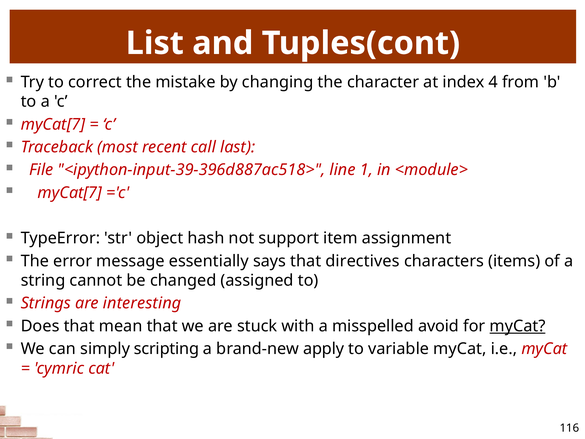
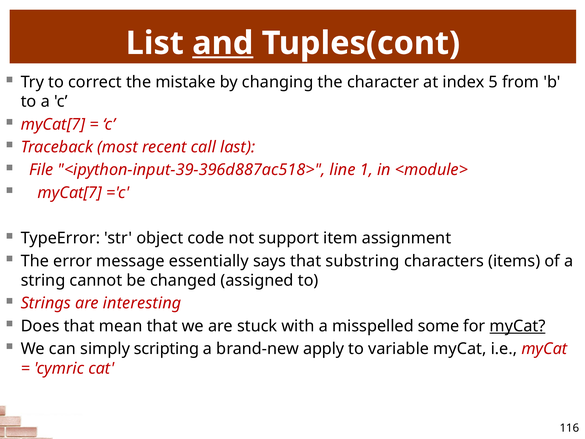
and underline: none -> present (223, 43)
4: 4 -> 5 (493, 82)
hash: hash -> code (206, 238)
directives: directives -> substring (363, 261)
avoid: avoid -> some (439, 326)
